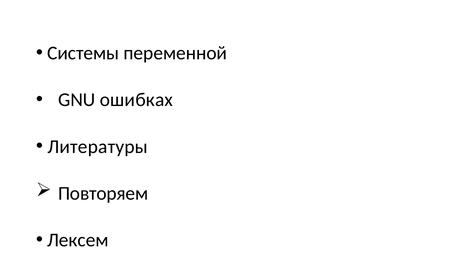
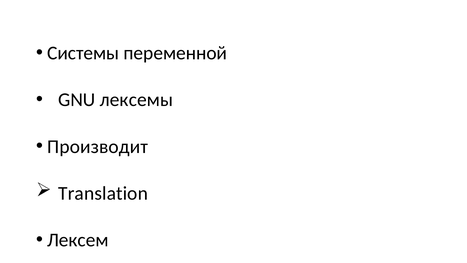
ошибках: ошибках -> лексемы (136, 100)
Литературы: Литературы -> Производит (98, 146)
Повторяем: Повторяем -> Translation (103, 193)
